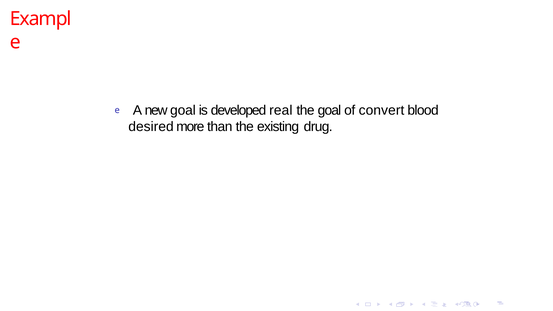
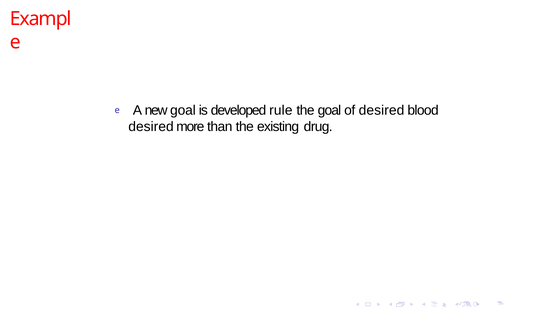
real: real -> rule (281, 110)
of convert: convert -> desired (382, 110)
